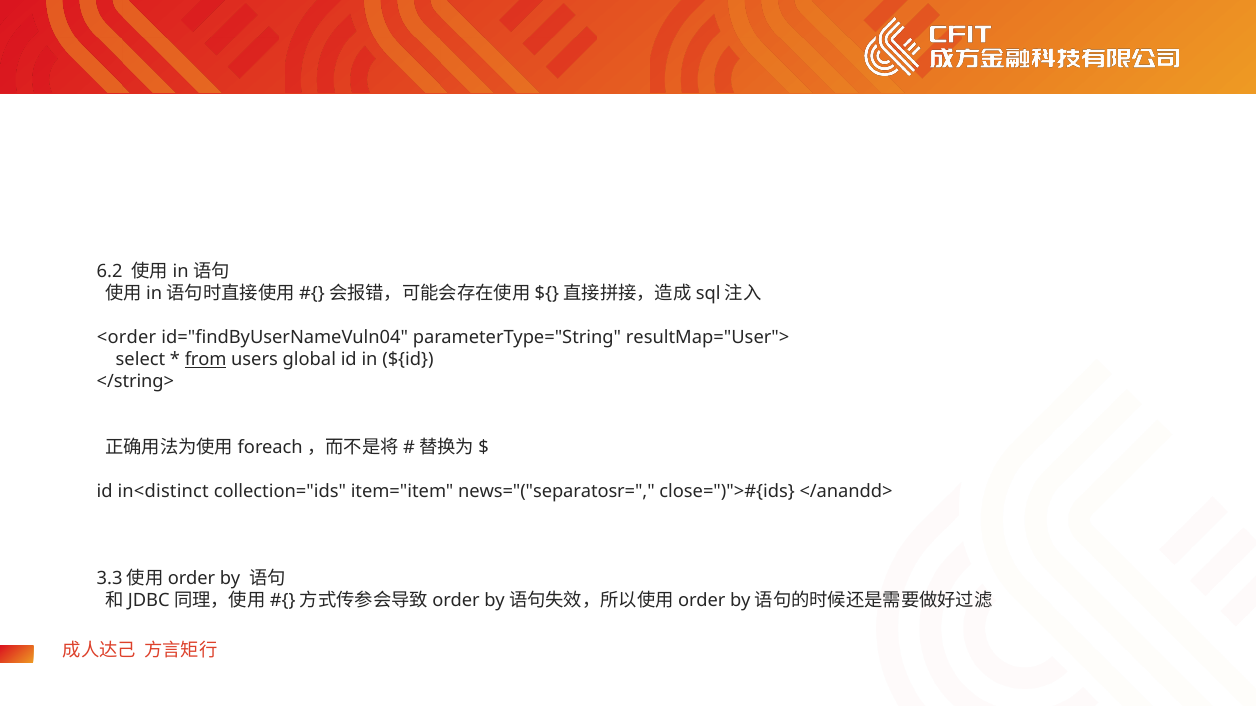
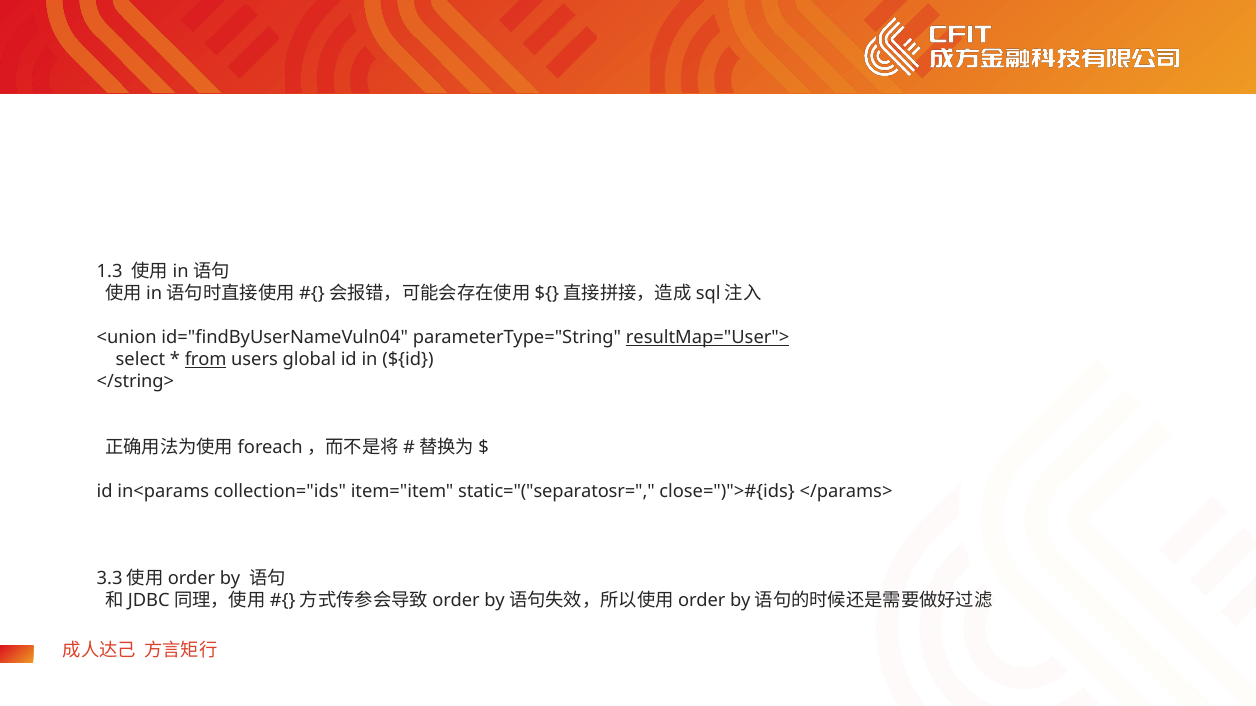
6.2: 6.2 -> 1.3 (110, 271)
<order: <order -> <union (127, 337)
resultMap="User"> underline: none -> present (708, 337)
in<distinct: in<distinct -> in<params (163, 491)
news="("separatosr=: news="("separatosr= -> static="("separatosr= (556, 491)
</anandd>: </anandd> -> </params> (846, 491)
